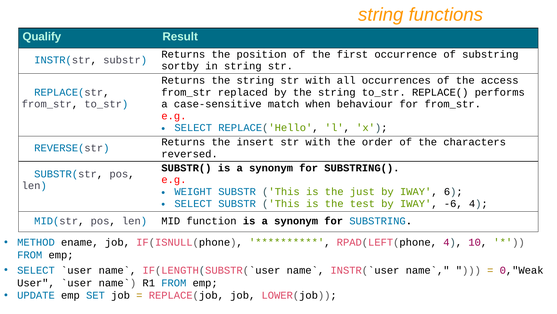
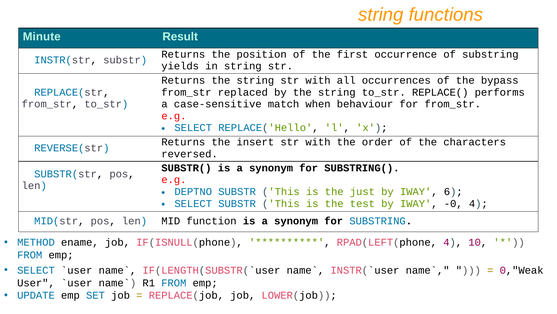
Qualify: Qualify -> Minute (42, 37)
sortby: sortby -> yields (180, 66)
access: access -> bypass (500, 80)
WEIGHT: WEIGHT -> DEPTNO (193, 191)
-6: -6 -> -0 (453, 203)
